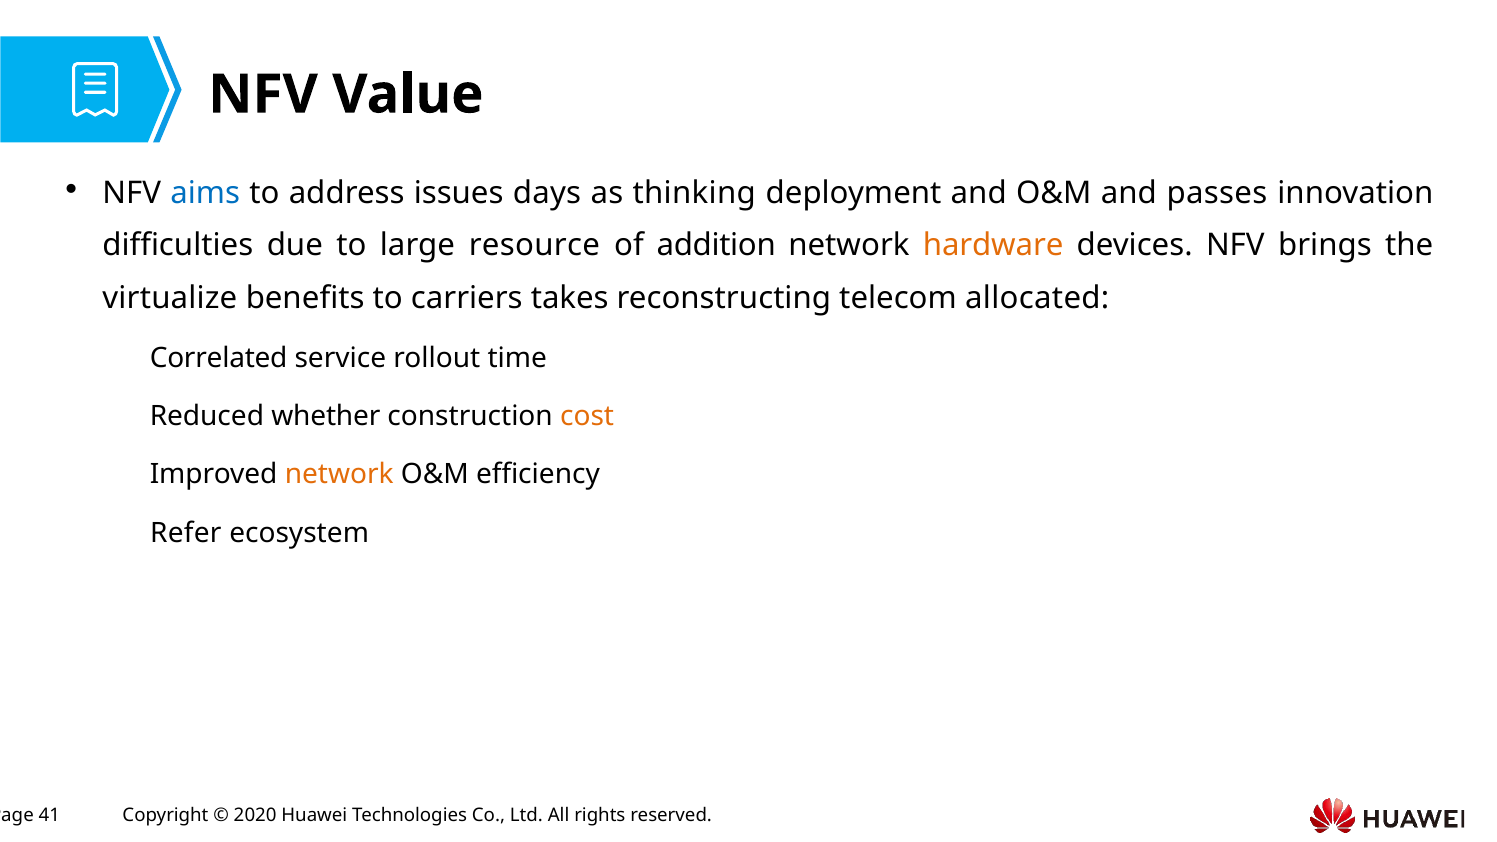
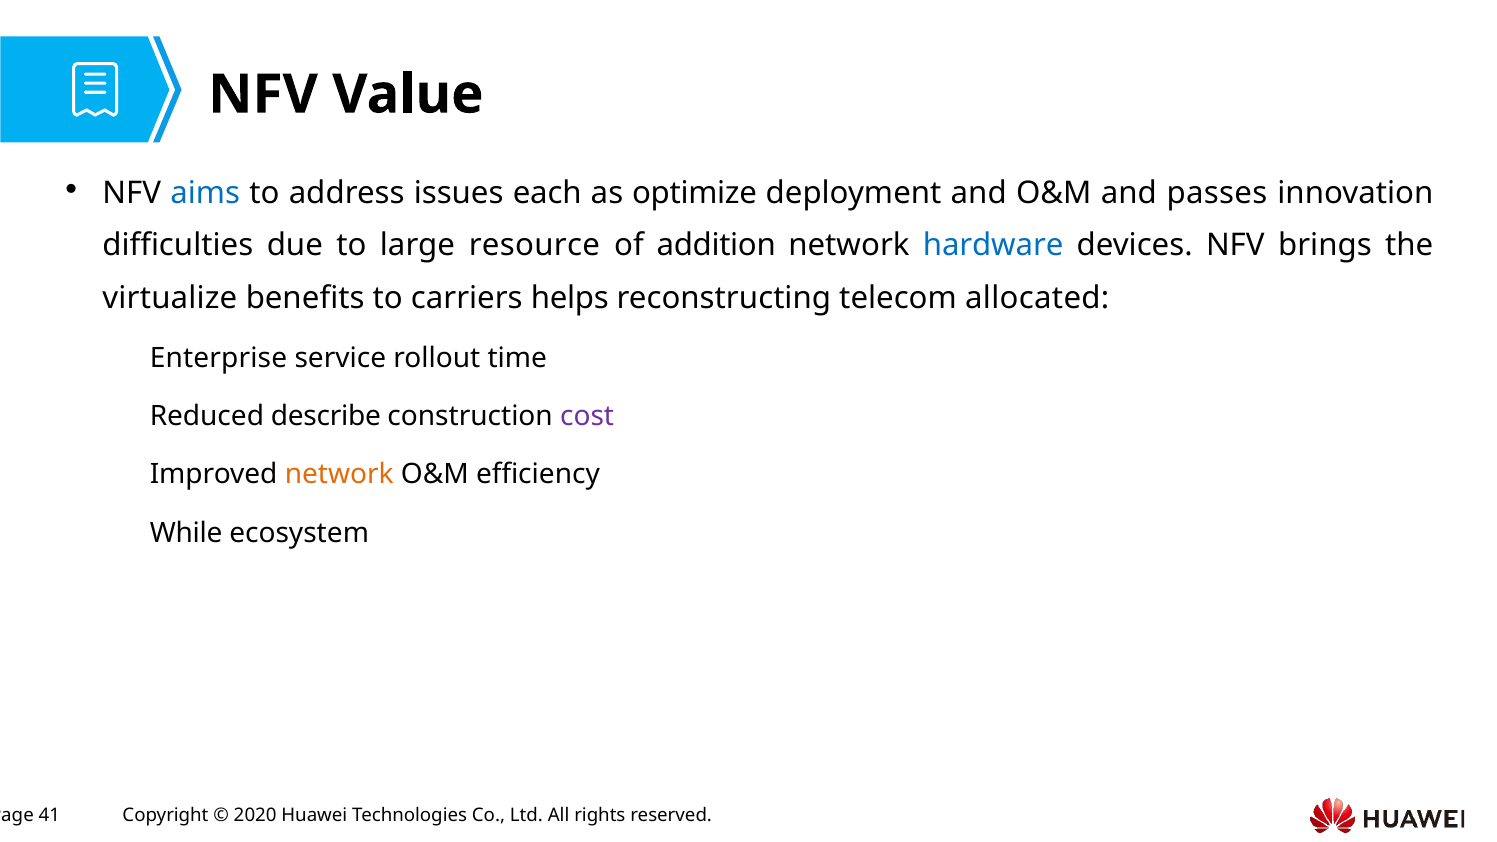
days: days -> each (547, 193)
thinking: thinking -> optimize (695, 193)
hardware colour: orange -> blue (993, 246)
takes: takes -> helps (570, 298)
Correlated: Correlated -> Enterprise (218, 358)
whether: whether -> describe (326, 416)
cost colour: orange -> purple (587, 416)
Refer: Refer -> While (186, 533)
